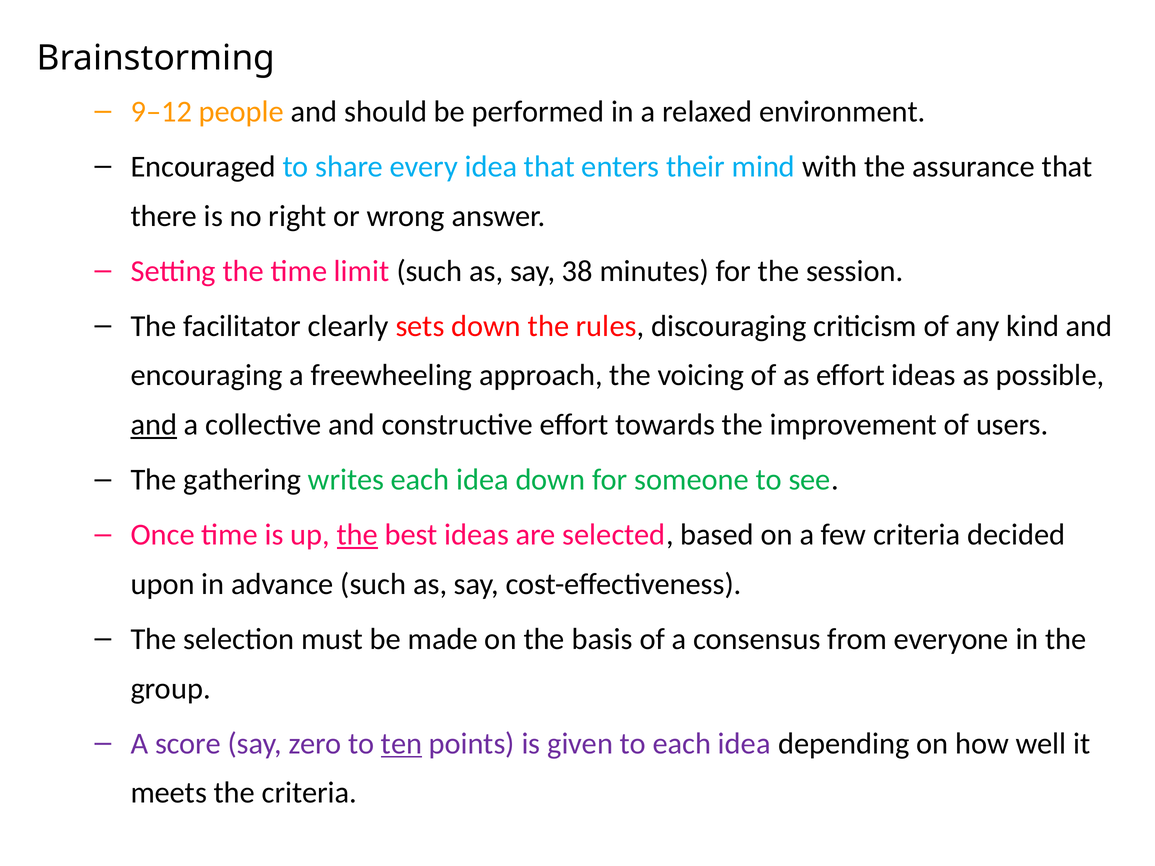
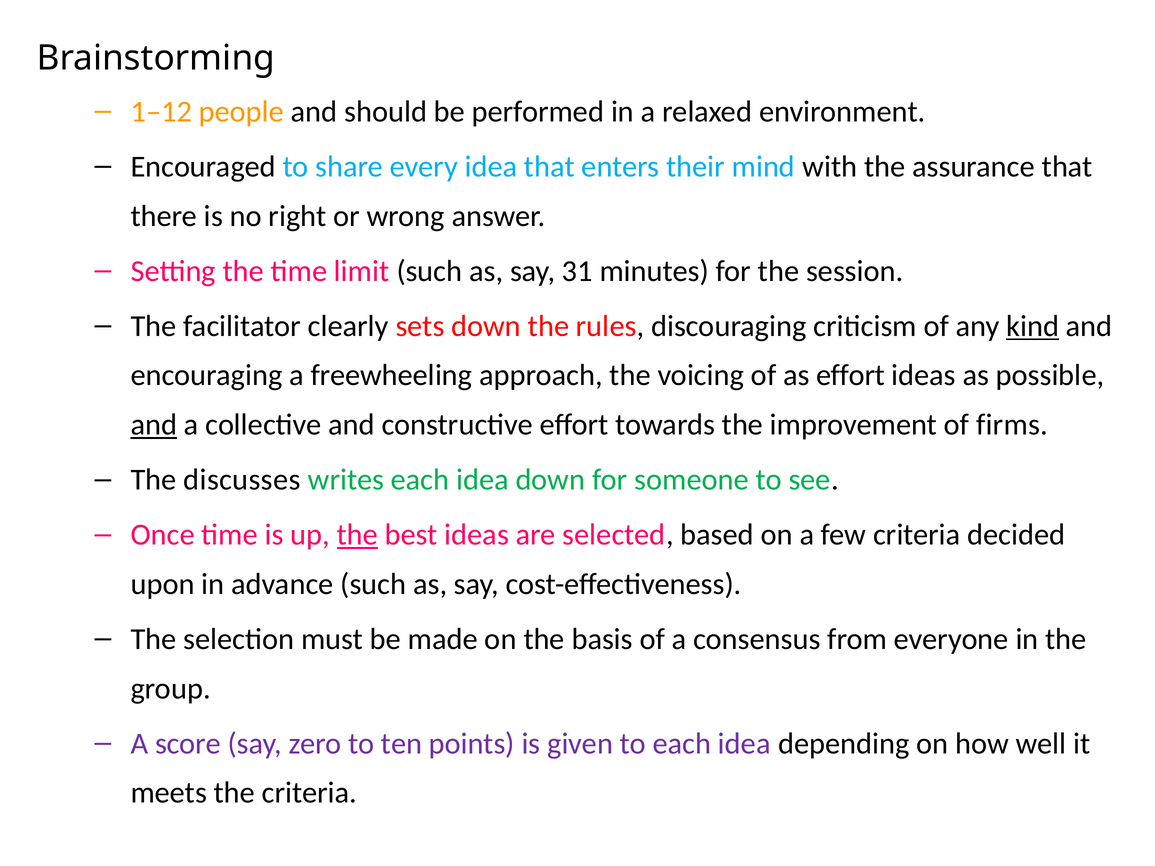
9–12: 9–12 -> 1–12 (161, 112)
38: 38 -> 31 (577, 271)
kind underline: none -> present (1033, 326)
users: users -> firms (1012, 425)
gathering: gathering -> discusses (242, 480)
ten underline: present -> none (402, 744)
